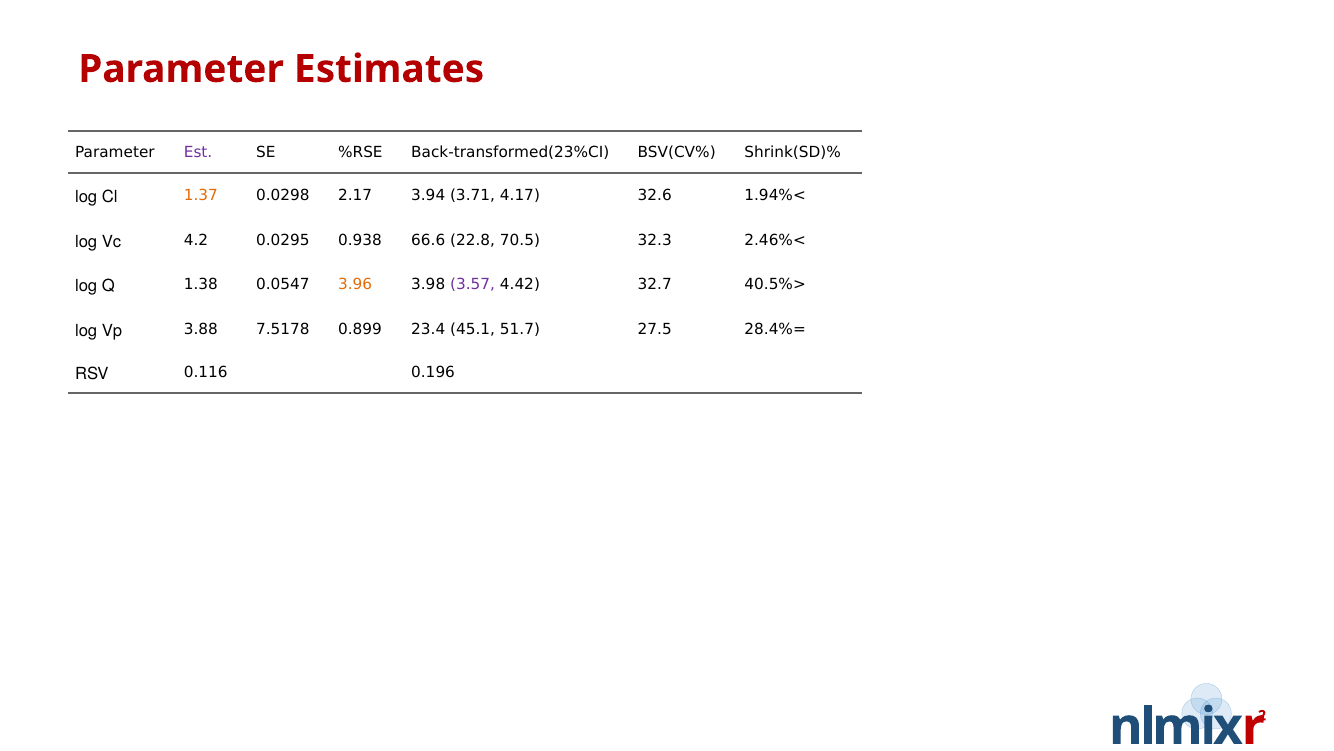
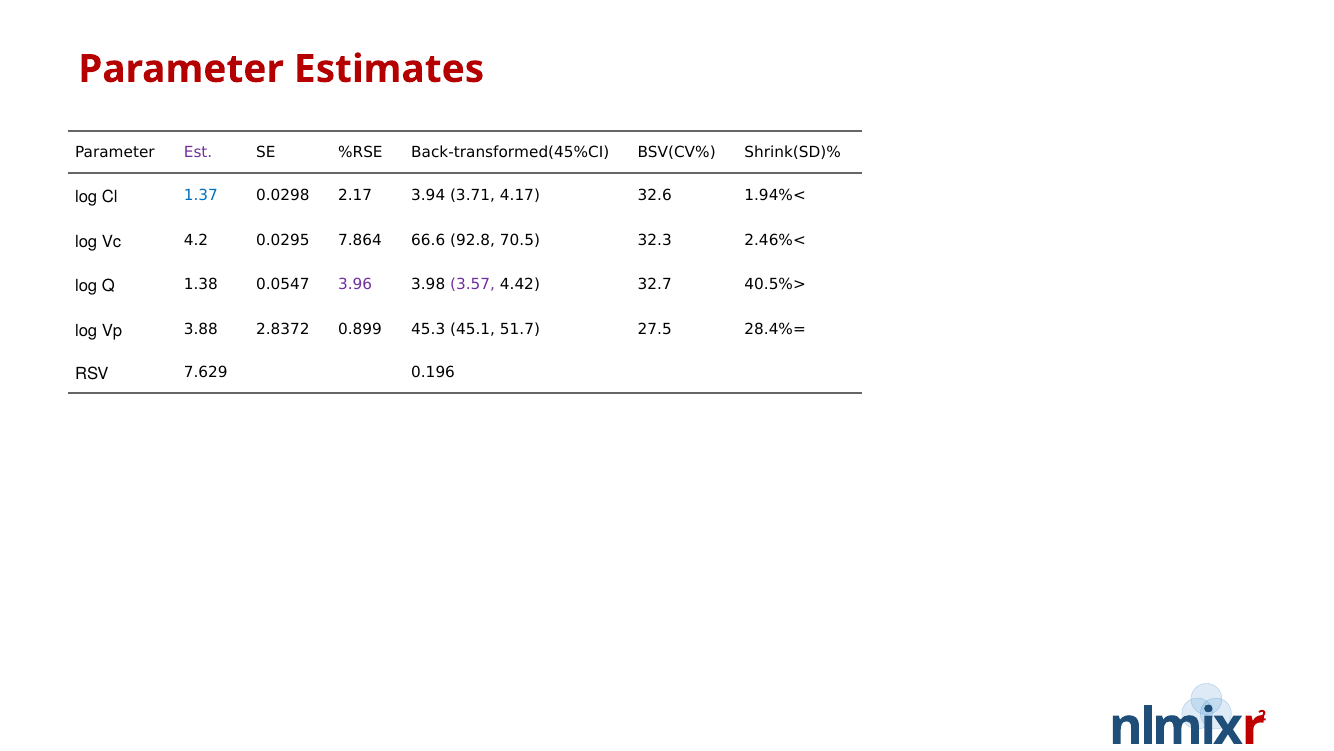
Back-transformed(23%CI: Back-transformed(23%CI -> Back-transformed(45%CI (510, 152)
1.37 colour: orange -> blue (201, 196)
0.938: 0.938 -> 7.864 (360, 240)
22.8: 22.8 -> 92.8 (473, 240)
3.96 colour: orange -> purple (355, 284)
7.5178: 7.5178 -> 2.8372 (283, 329)
23.4: 23.4 -> 45.3 (428, 329)
0.116: 0.116 -> 7.629 (206, 372)
